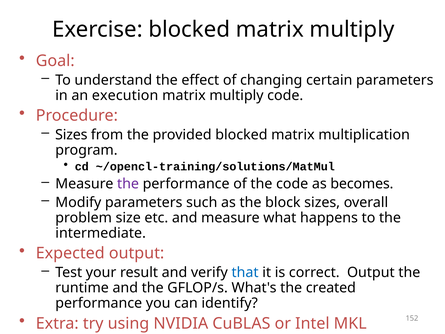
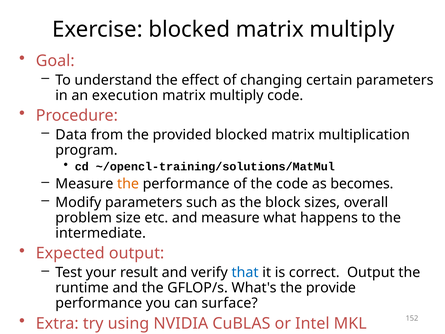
Sizes: Sizes -> Data (71, 135)
the colour: purple -> orange (128, 184)
created: created -> provide (331, 288)
identify: identify -> surface (230, 303)
